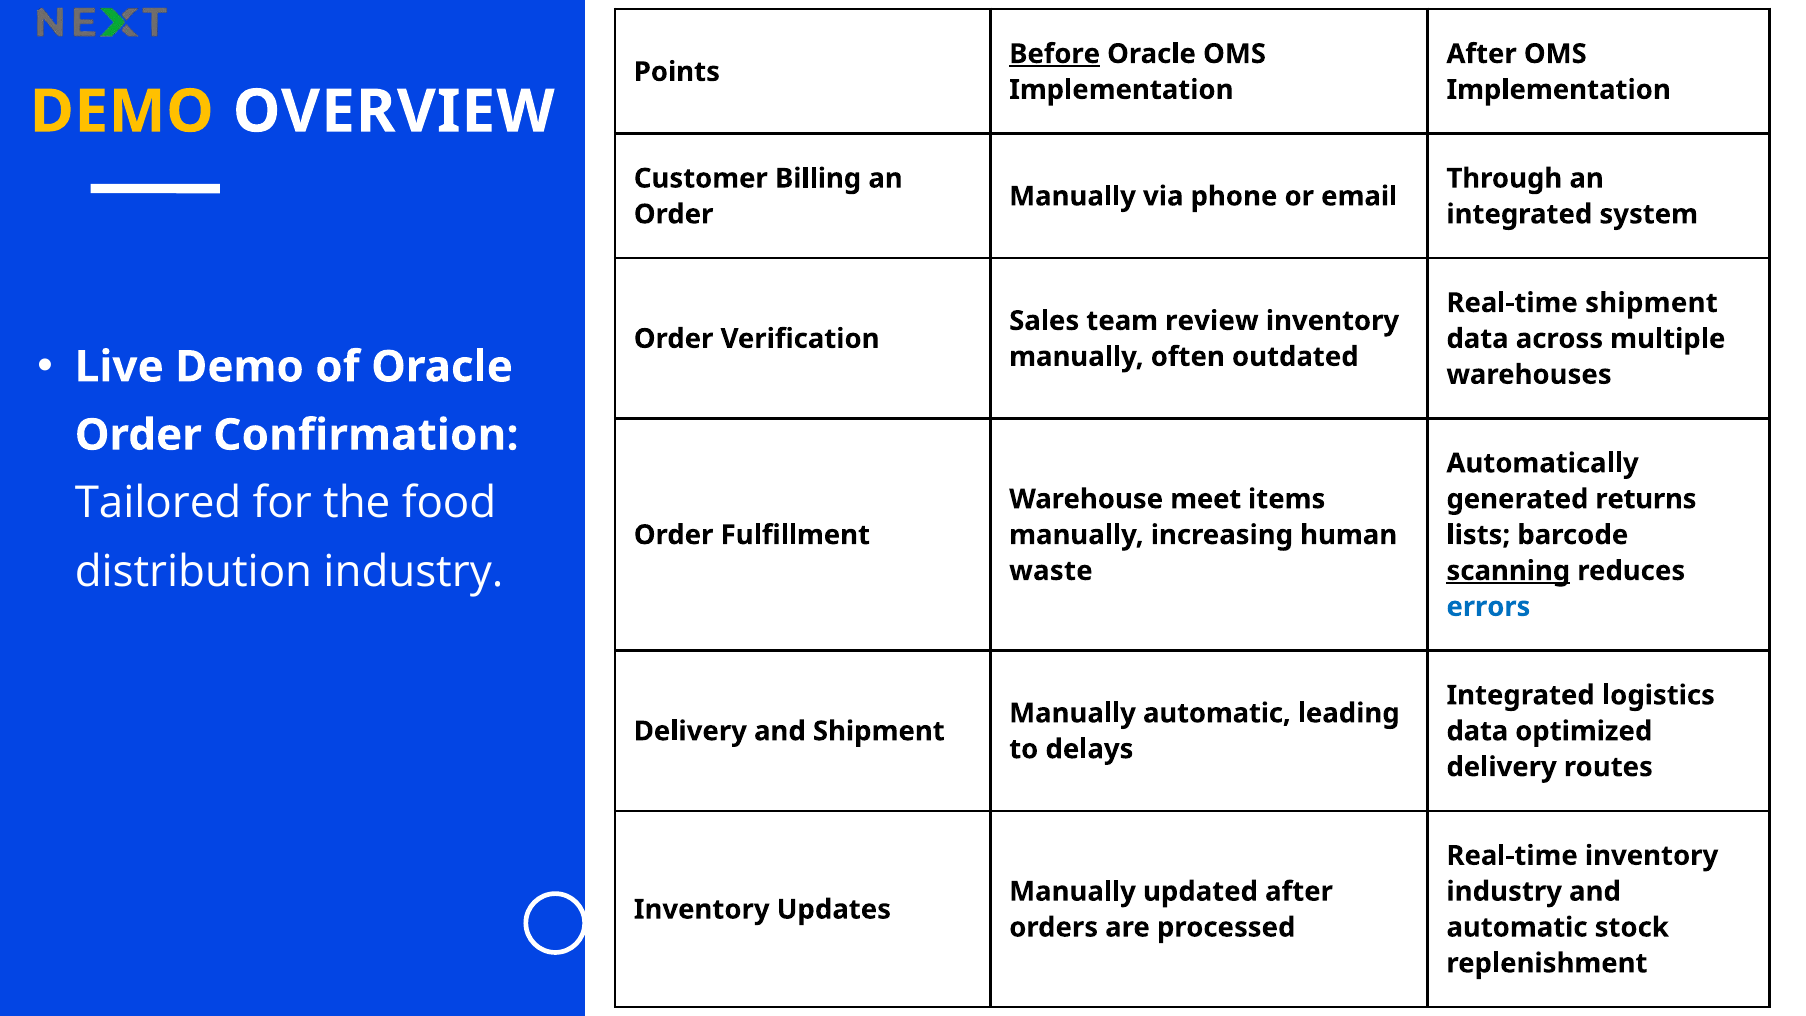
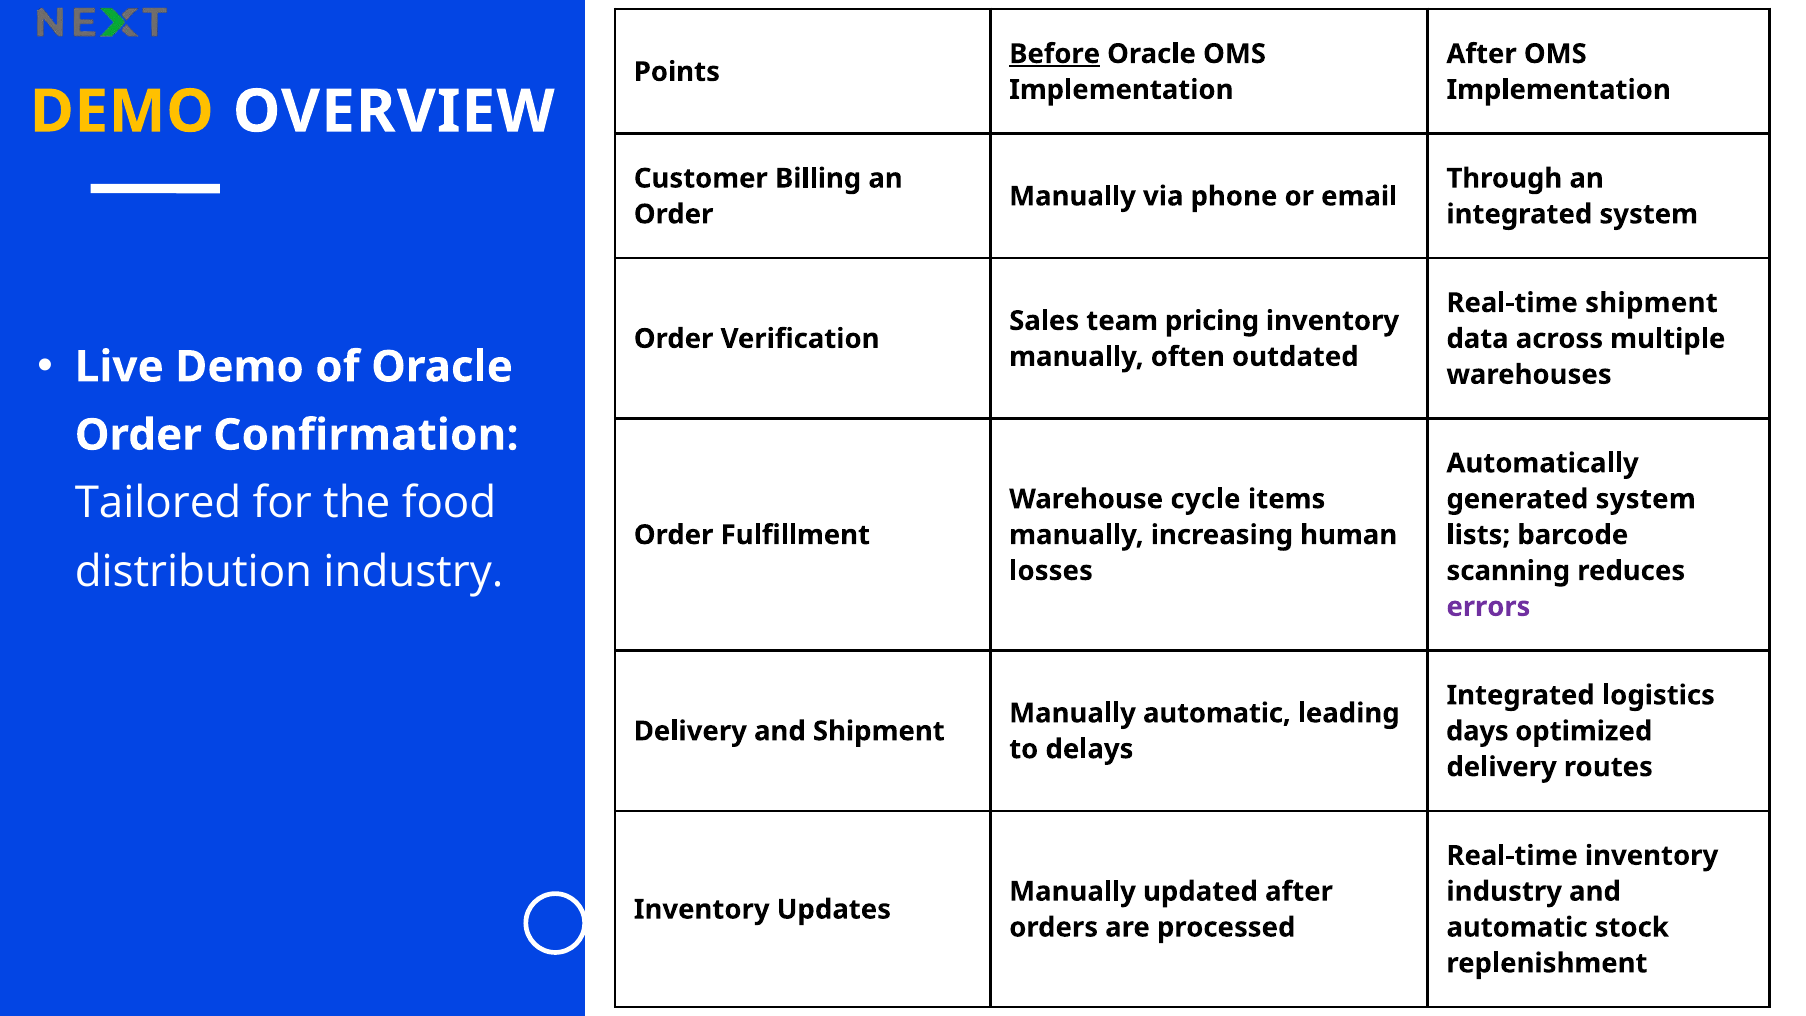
review: review -> pricing (1212, 321)
meet: meet -> cycle (1205, 499)
generated returns: returns -> system (1646, 499)
waste: waste -> losses (1051, 571)
scanning underline: present -> none (1508, 571)
errors colour: blue -> purple (1488, 607)
data: data -> days (1477, 731)
